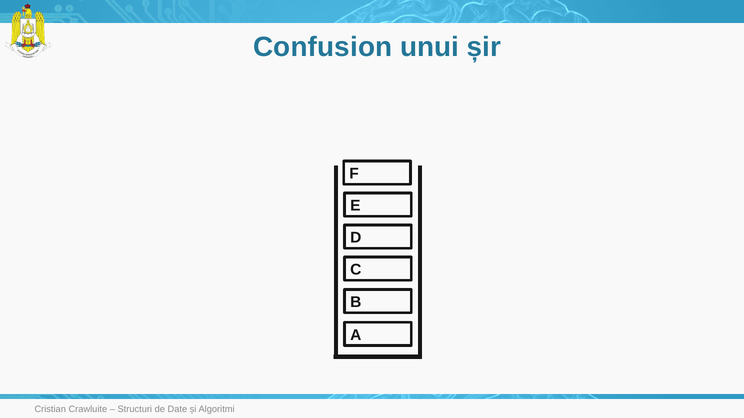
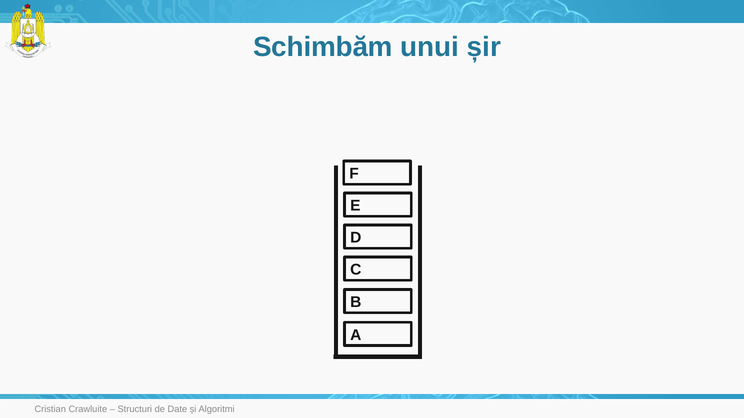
Confusion: Confusion -> Schimbăm (323, 47)
